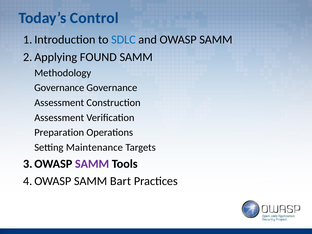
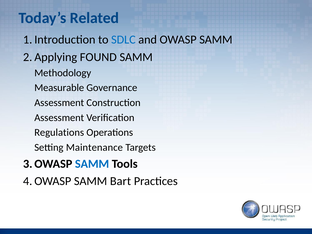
Control: Control -> Related (94, 18)
Governance: Governance -> Measurable (59, 88)
Preparation: Preparation -> Regulations (59, 133)
SAMM colour: purple -> blue (92, 164)
